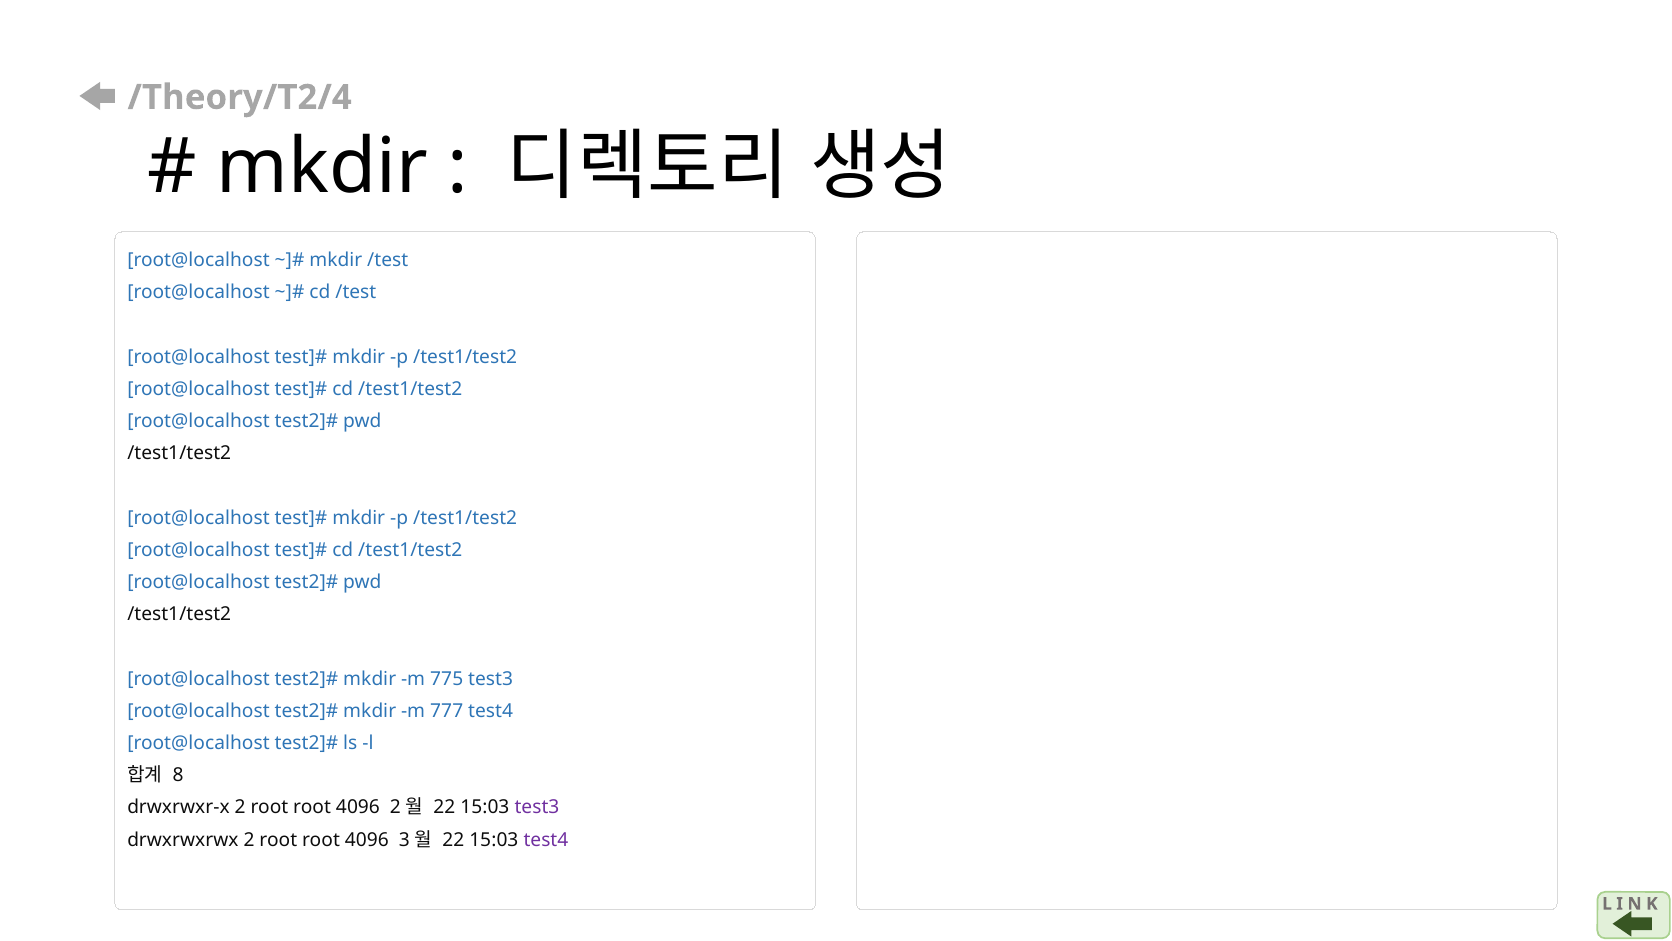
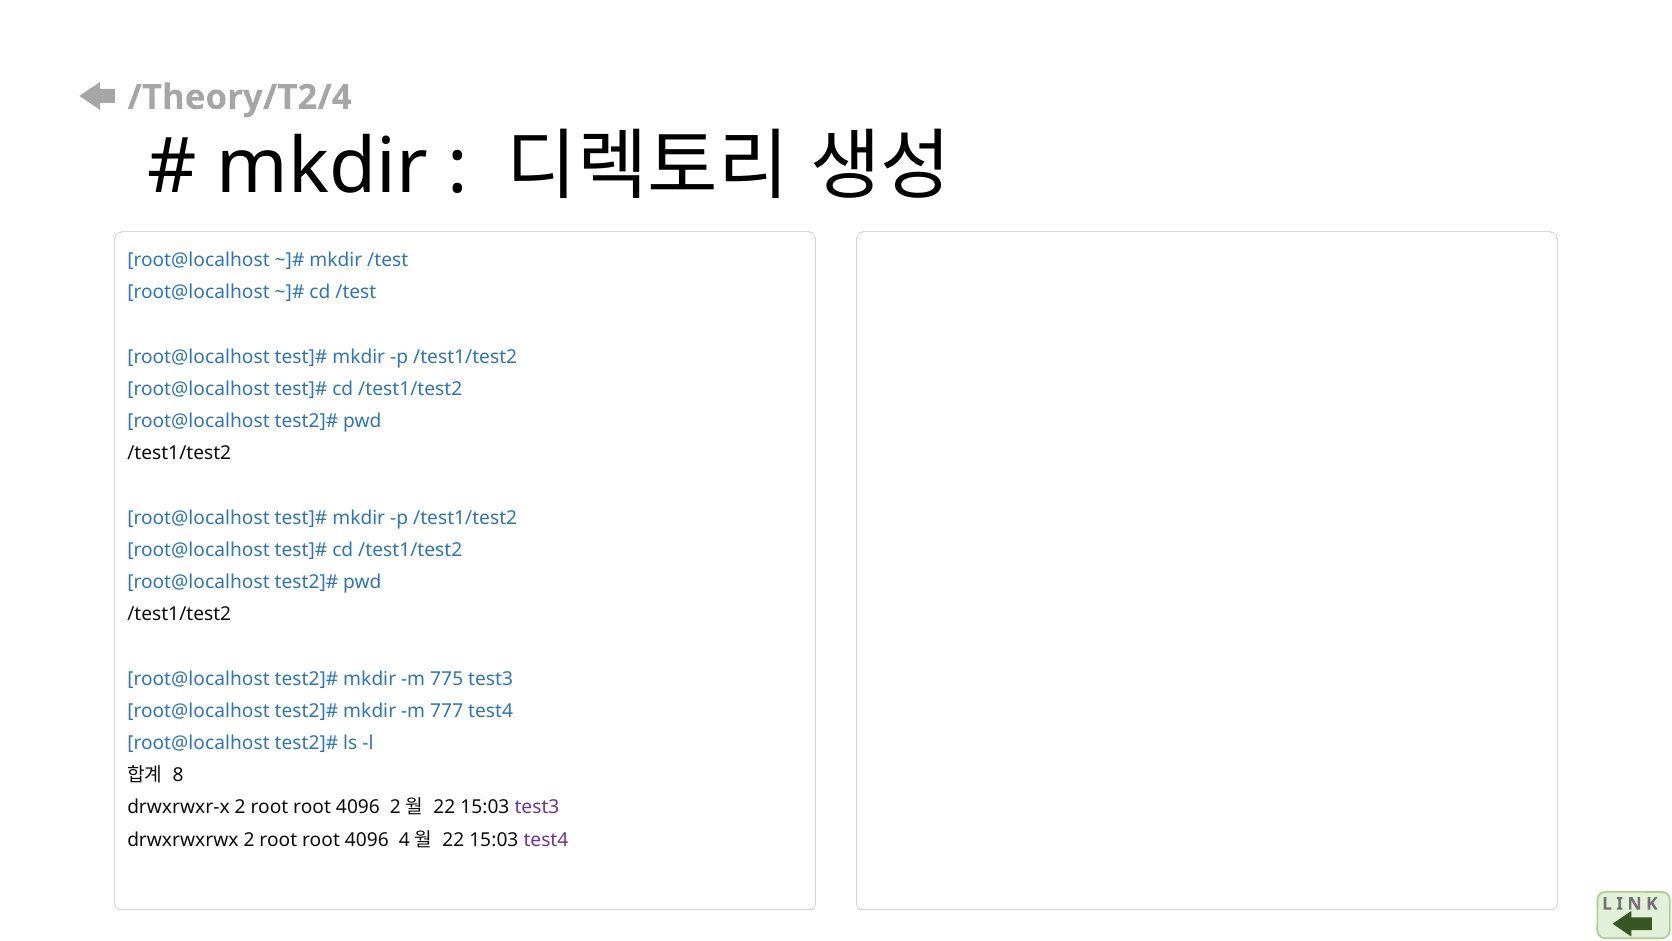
3: 3 -> 4 (404, 839)
